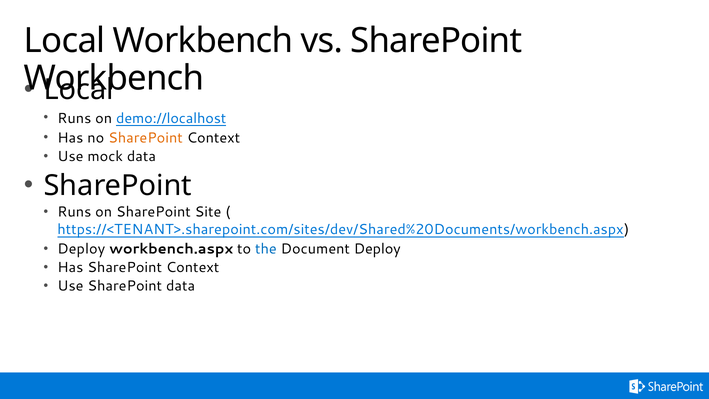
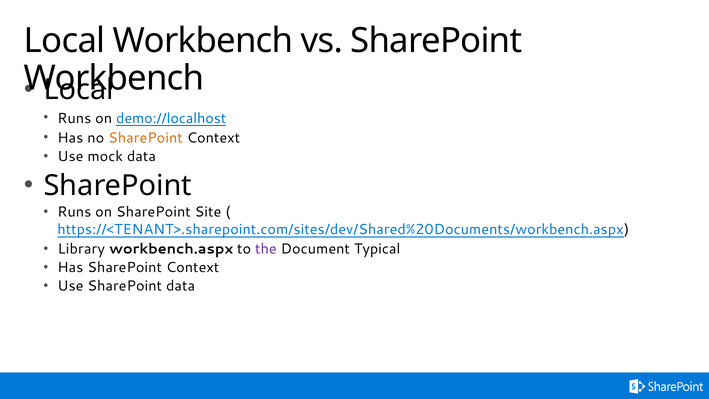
Deploy: Deploy -> Library (81, 249)
the colour: blue -> purple (266, 249)
Document Deploy: Deploy -> Typical (377, 249)
